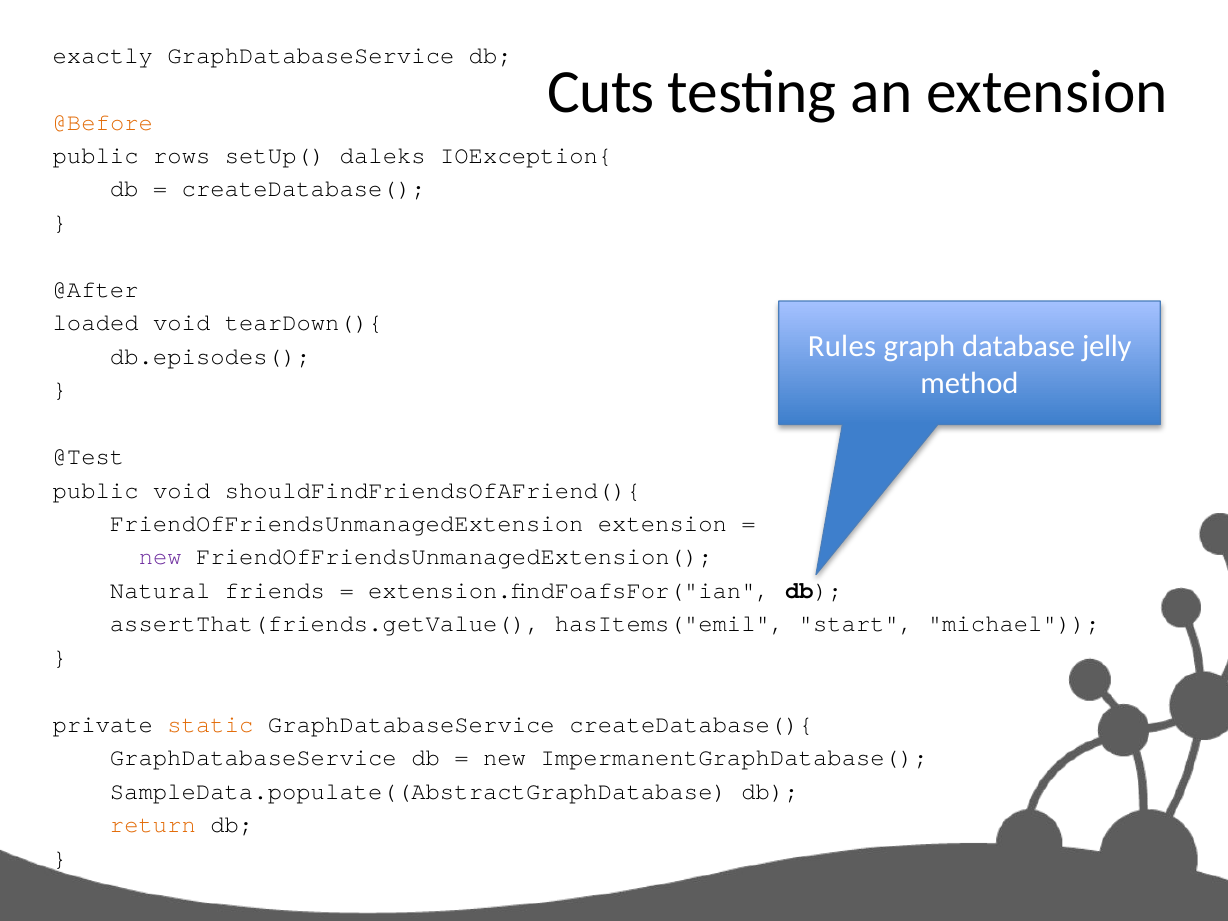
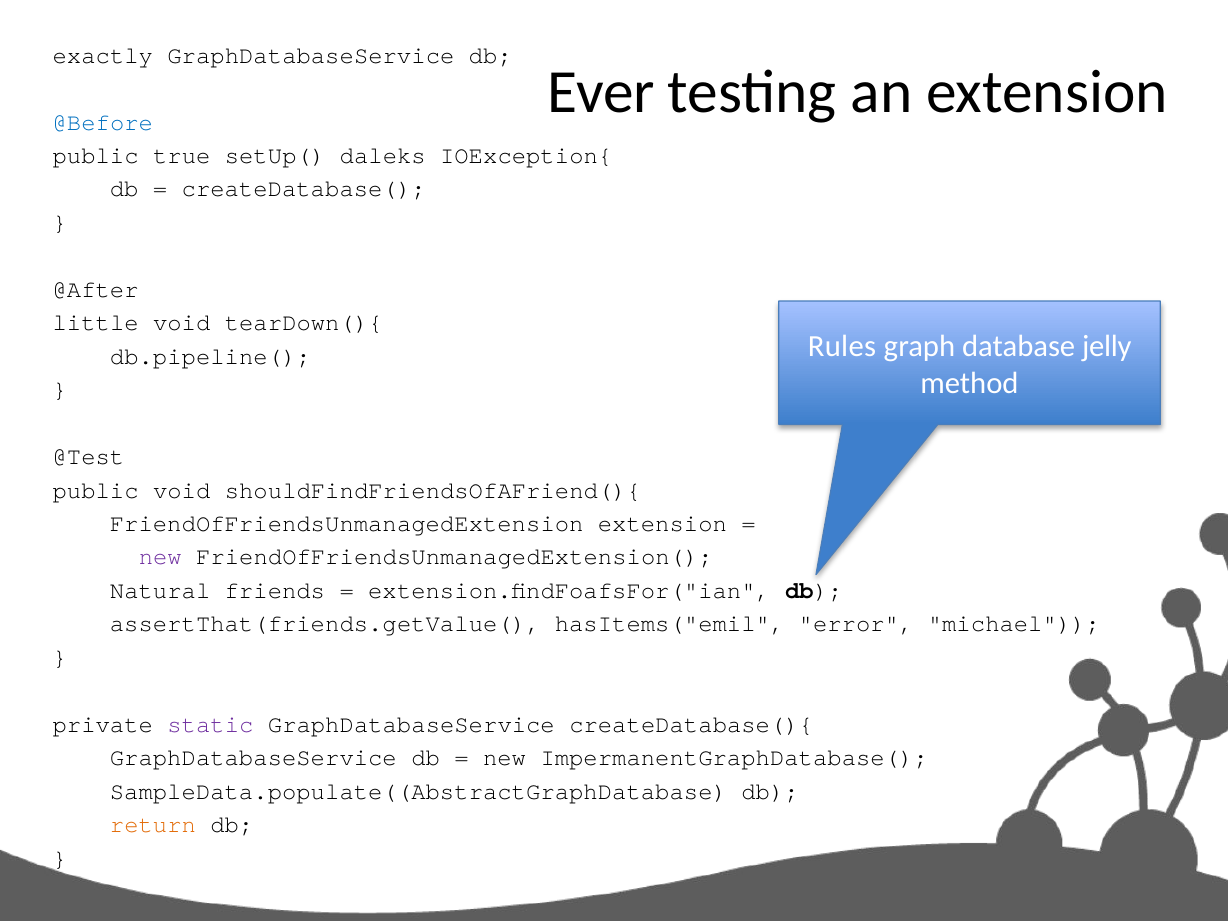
Cuts: Cuts -> Ever (601, 92)
@Before colour: orange -> blue (103, 122)
rows: rows -> true (182, 156)
loaded: loaded -> little (96, 323)
db.episodes(: db.episodes( -> db.pipeline( (210, 356)
start: start -> error (856, 624)
static colour: orange -> purple (210, 724)
